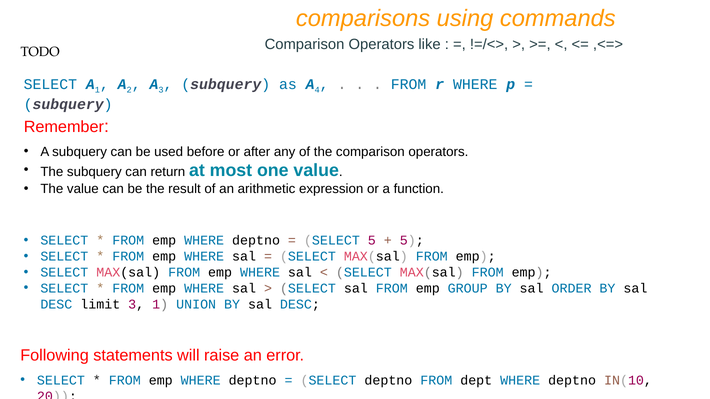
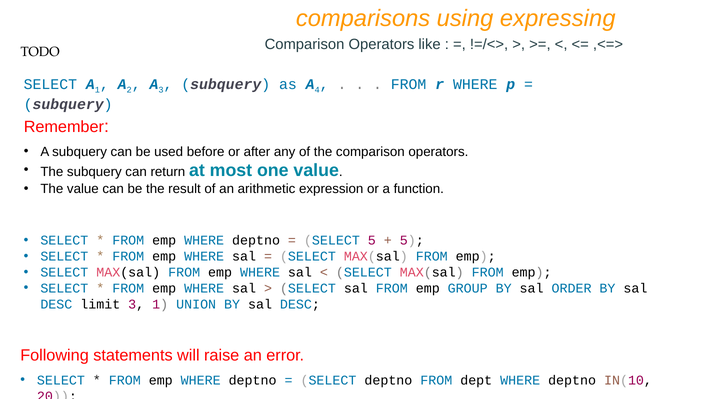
commands: commands -> expressing (558, 18)
